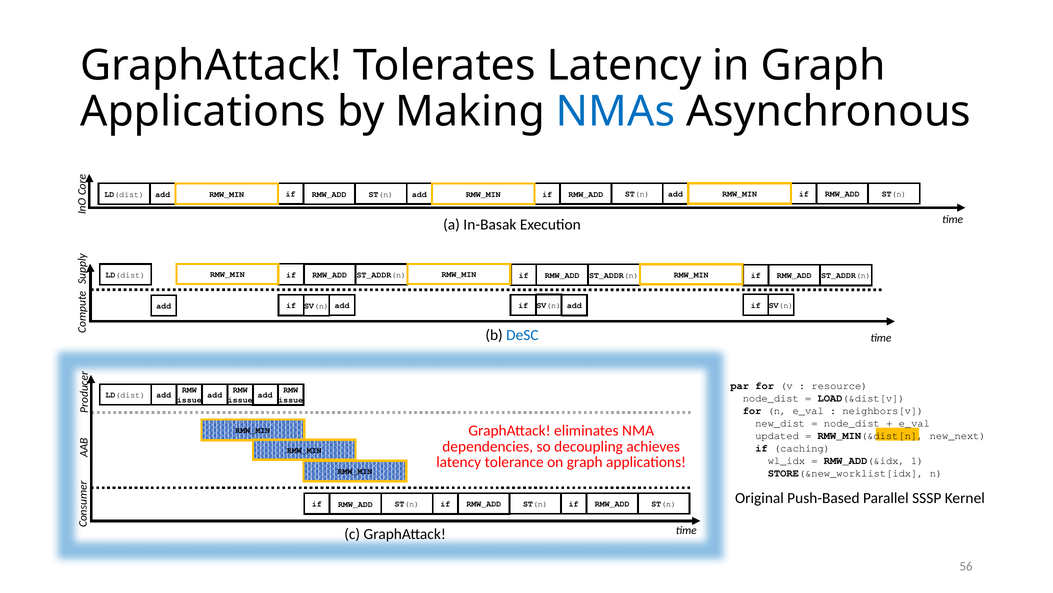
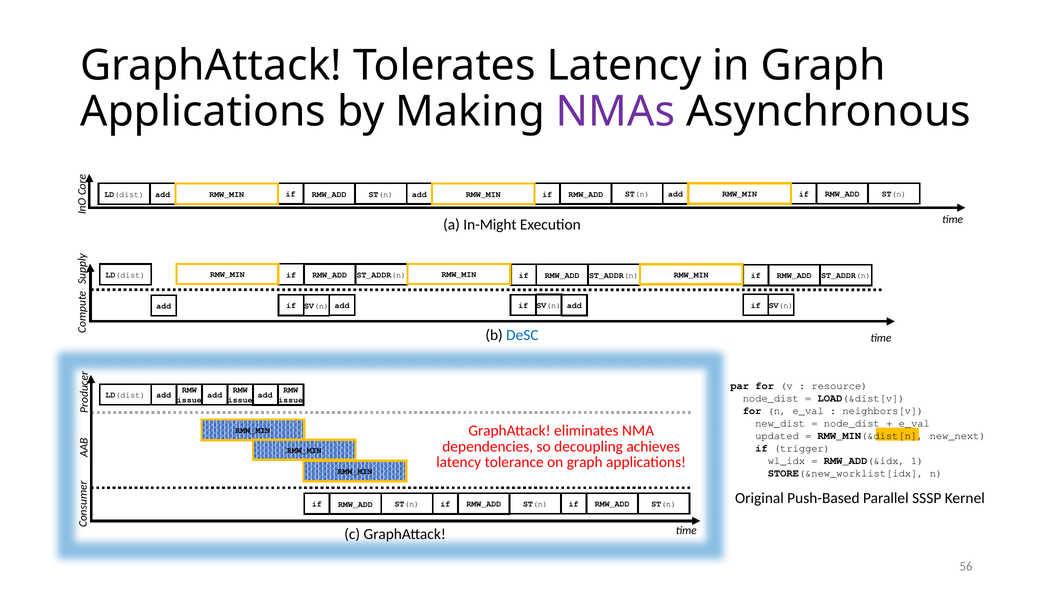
NMAs colour: blue -> purple (616, 112)
In-Basak: In-Basak -> In-Might (490, 224)
caching: caching -> trigger (802, 448)
